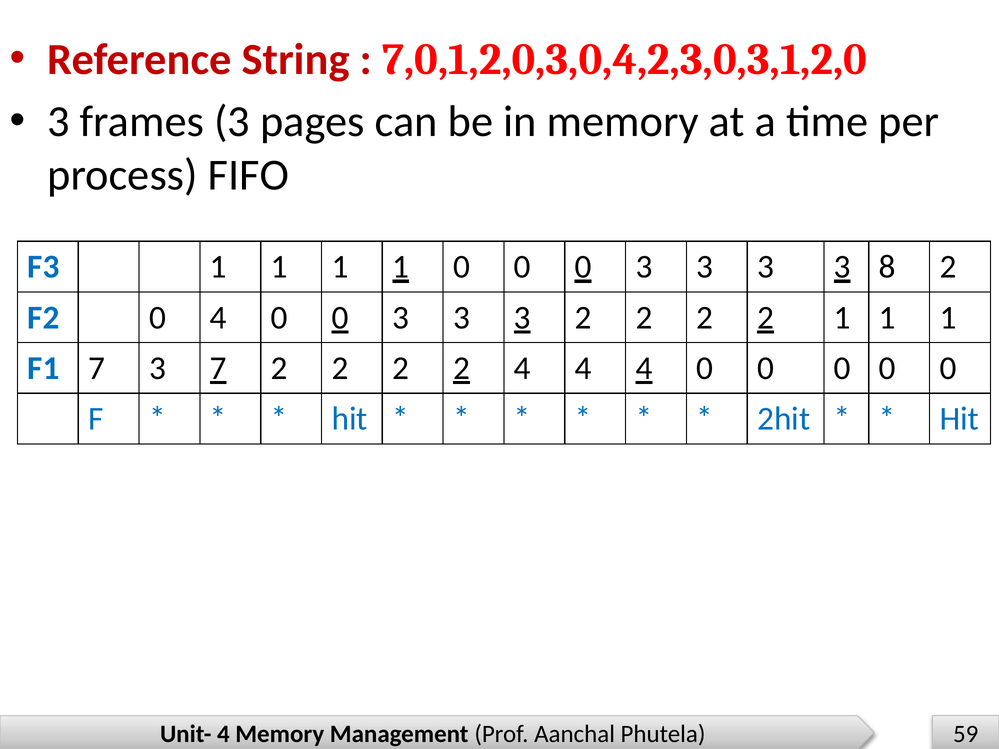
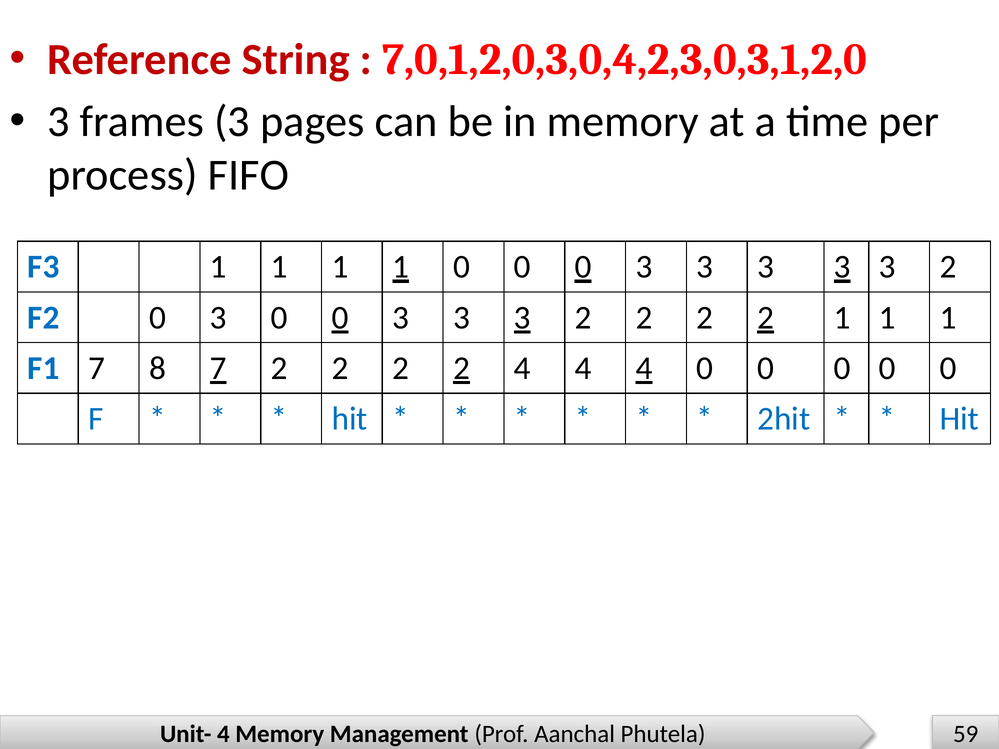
8: 8 -> 3 (887, 267)
F2 0 4: 4 -> 3 (218, 318)
7 3: 3 -> 8 (158, 368)
